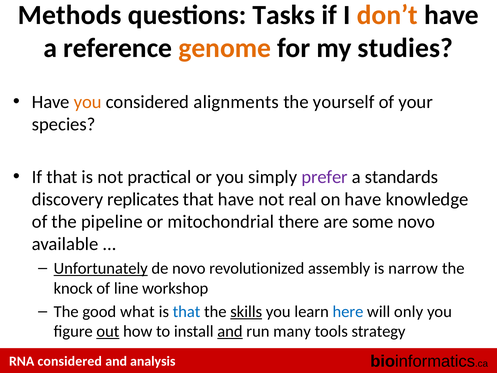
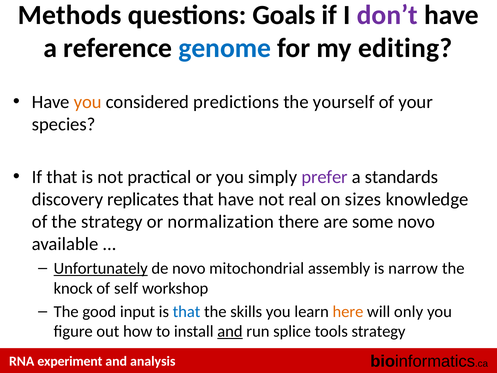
Tasks: Tasks -> Goals (284, 15)
don’t colour: orange -> purple (387, 15)
genome colour: orange -> blue (225, 48)
studies: studies -> editing (405, 48)
alignments: alignments -> predictions (236, 102)
on have: have -> sizes (363, 199)
the pipeline: pipeline -> strategy (112, 222)
mitochondrial: mitochondrial -> normalization (221, 222)
revolutionized: revolutionized -> mitochondrial (257, 268)
line: line -> self (126, 288)
what: what -> input (138, 311)
skills underline: present -> none (246, 311)
here colour: blue -> orange (348, 311)
out underline: present -> none (108, 331)
many: many -> splice (292, 331)
considered: considered -> experiment (70, 361)
